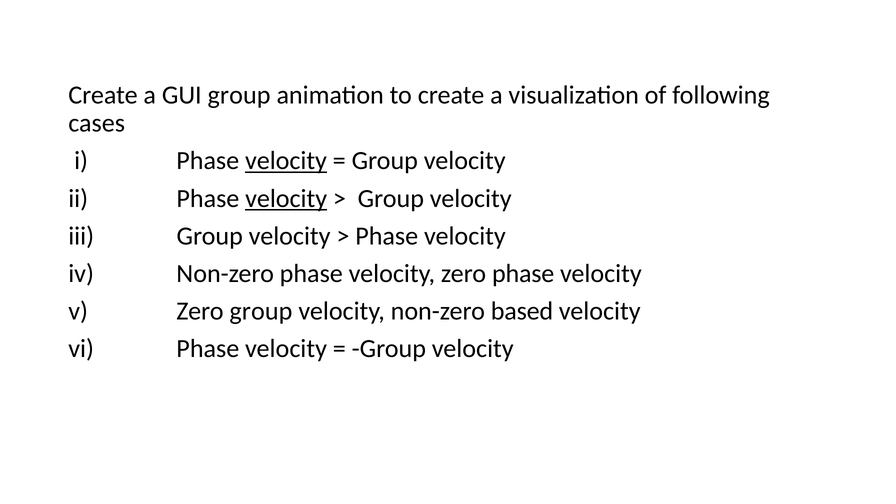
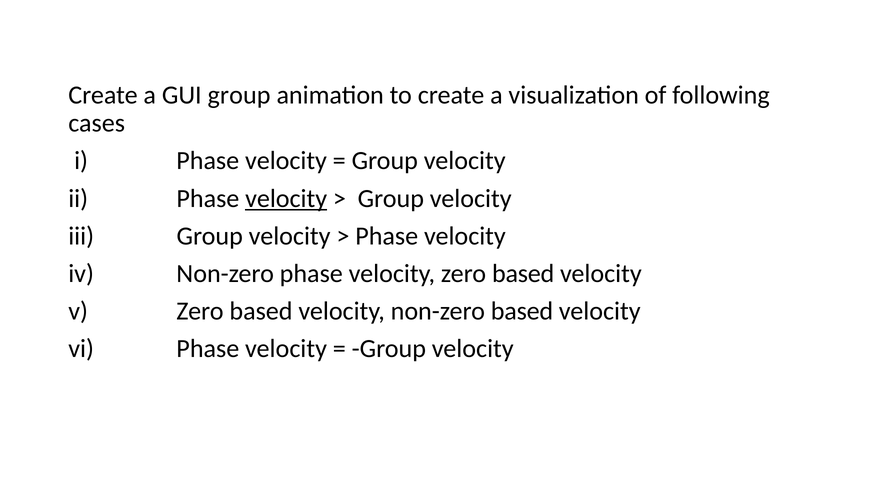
velocity underline: present -> none (286, 161)
velocity zero phase: phase -> based (523, 274)
v Zero group: group -> based (261, 311)
